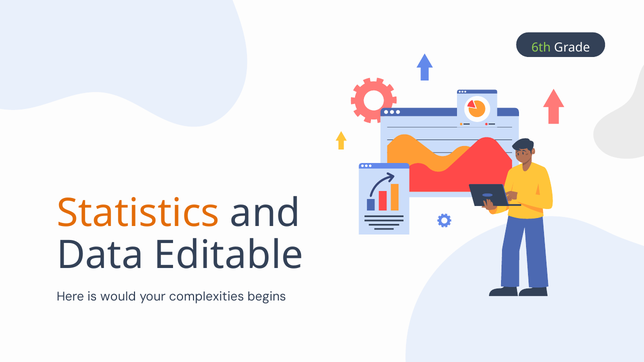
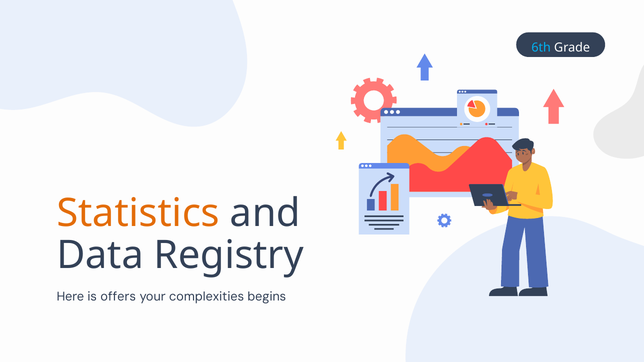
6th colour: light green -> light blue (541, 47)
Editable: Editable -> Registry (229, 255)
would: would -> offers (118, 297)
